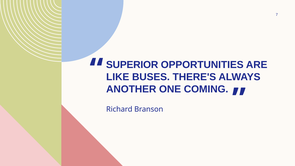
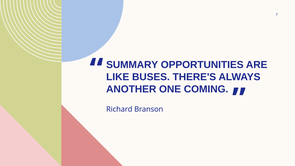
SUPERIOR: SUPERIOR -> SUMMARY (132, 65)
